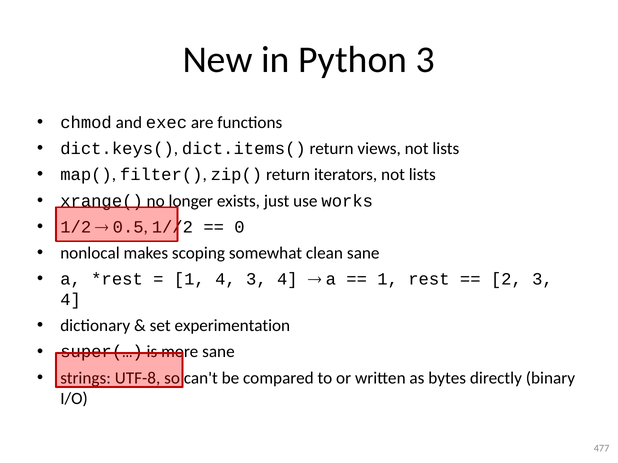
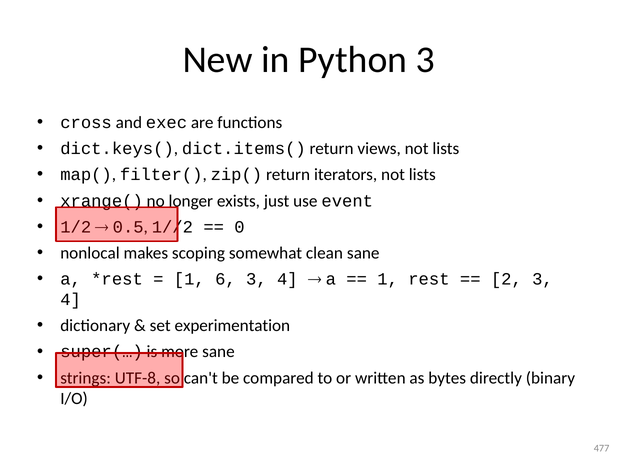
chmod: chmod -> cross (86, 123)
works: works -> event (347, 201)
1 4: 4 -> 6 (225, 279)
